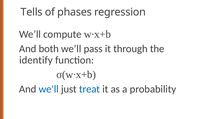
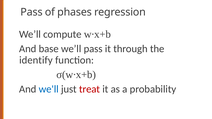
Tells: Tells -> Pass (32, 12)
both: both -> base (49, 49)
treat colour: blue -> red (90, 89)
